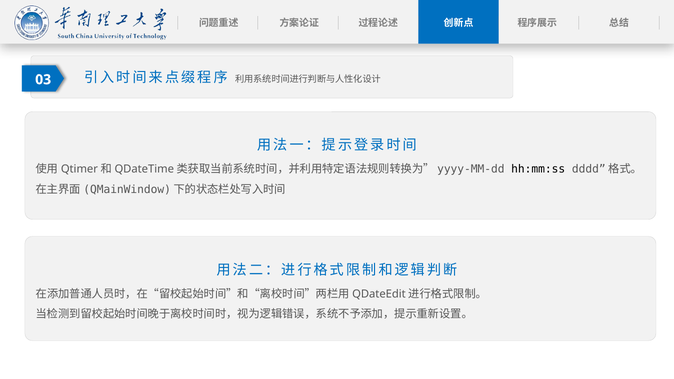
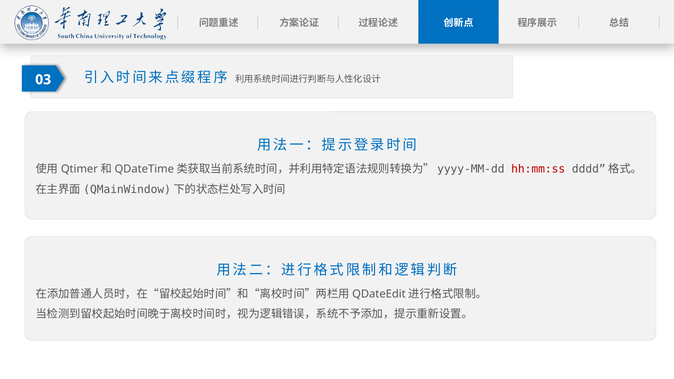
hh:mm:ss colour: black -> red (538, 169)
